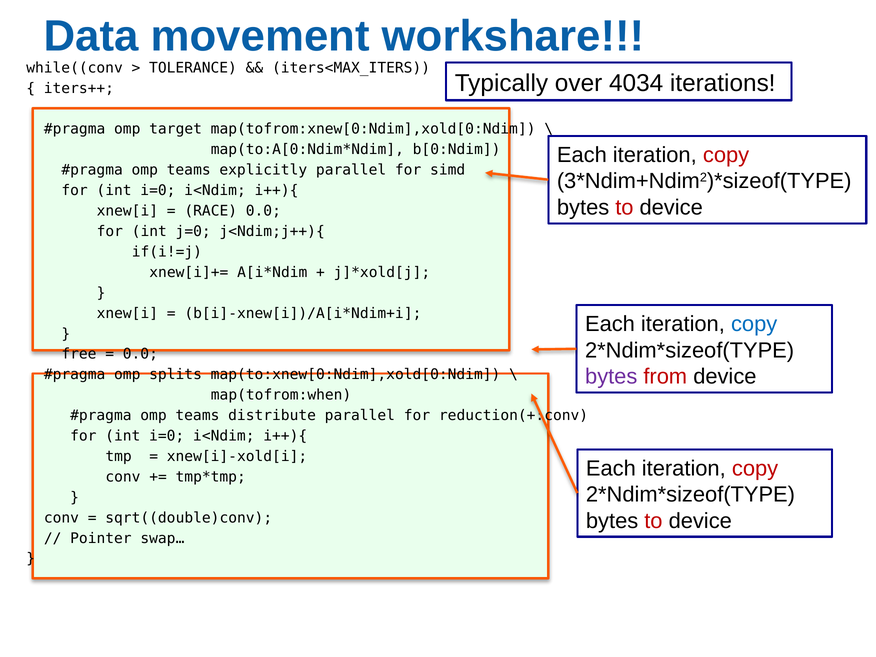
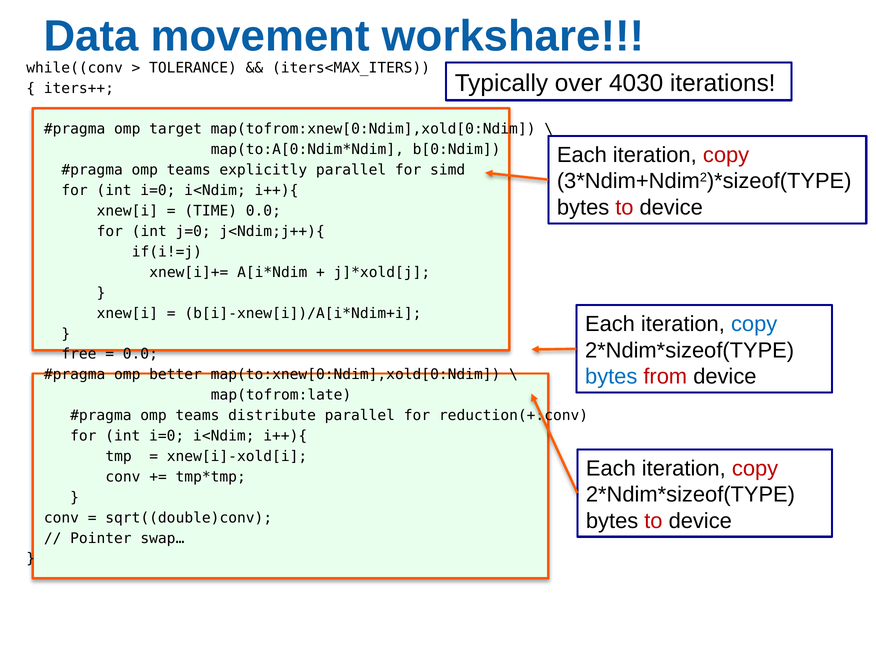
4034: 4034 -> 4030 (636, 83)
RACE: RACE -> TIME (211, 211)
bytes colour: purple -> blue (611, 377)
splits: splits -> better (176, 375)
map(tofrom:when: map(tofrom:when -> map(tofrom:late (281, 395)
